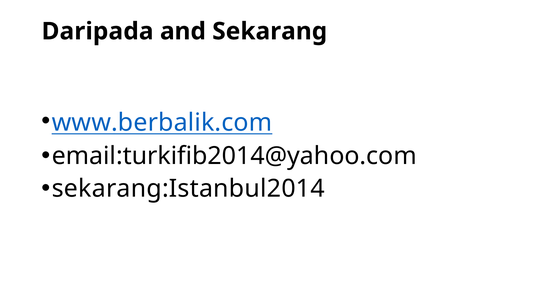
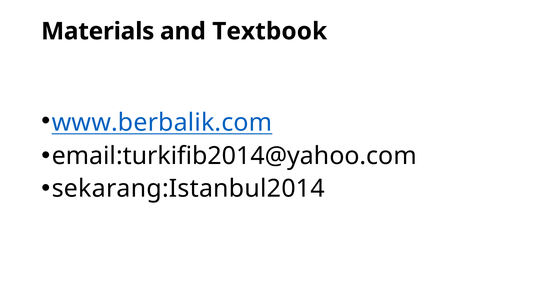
Daripada: Daripada -> Materials (98, 31)
Sekarang: Sekarang -> Textbook (270, 31)
